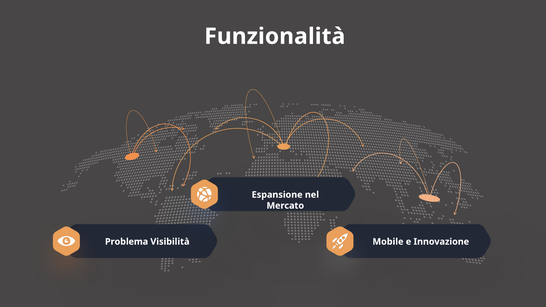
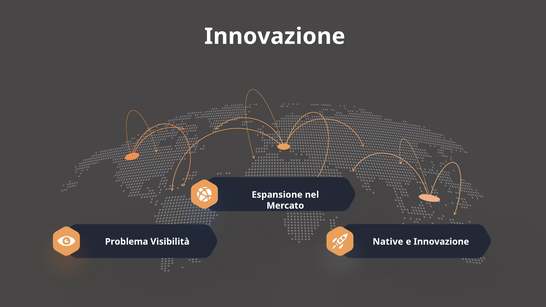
Funzionalità: Funzionalità -> Innovazione (275, 36)
Mobile: Mobile -> Native (388, 242)
